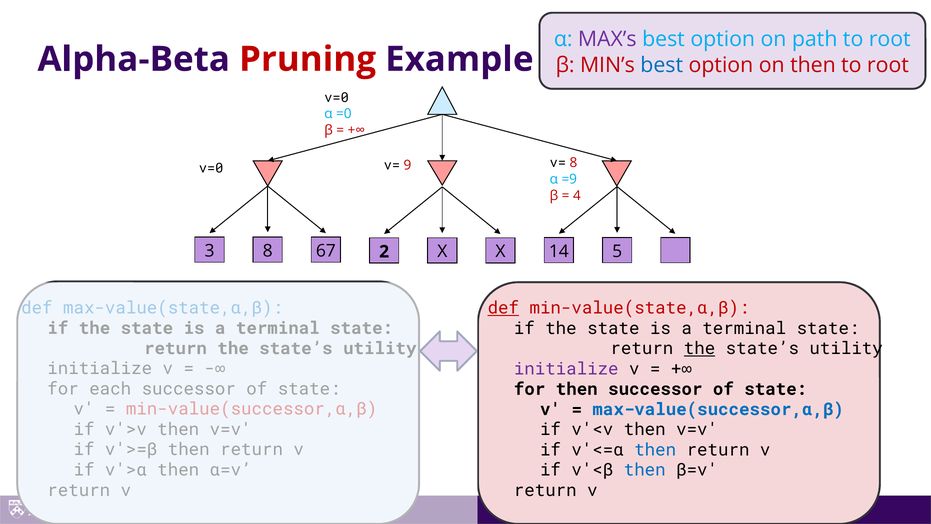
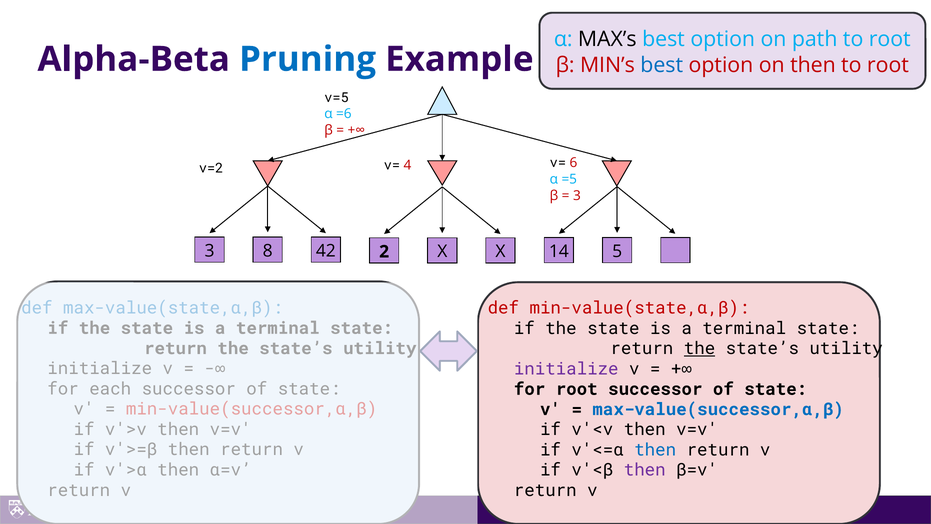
MAX’s colour: purple -> black (607, 39)
Pruning colour: red -> blue (308, 59)
v=0: v=0 -> v=5 (337, 98)
=0: =0 -> =6 (344, 114)
v= 8: 8 -> 6 (573, 163)
v=0: v=0 -> v=2 (211, 168)
9: 9 -> 4 (407, 165)
=9: =9 -> =5 (569, 179)
4: 4 -> 3 (577, 196)
67: 67 -> 42 (326, 251)
def underline: present -> none (503, 308)
for then: then -> root (577, 389)
then colour: blue -> purple (645, 470)
